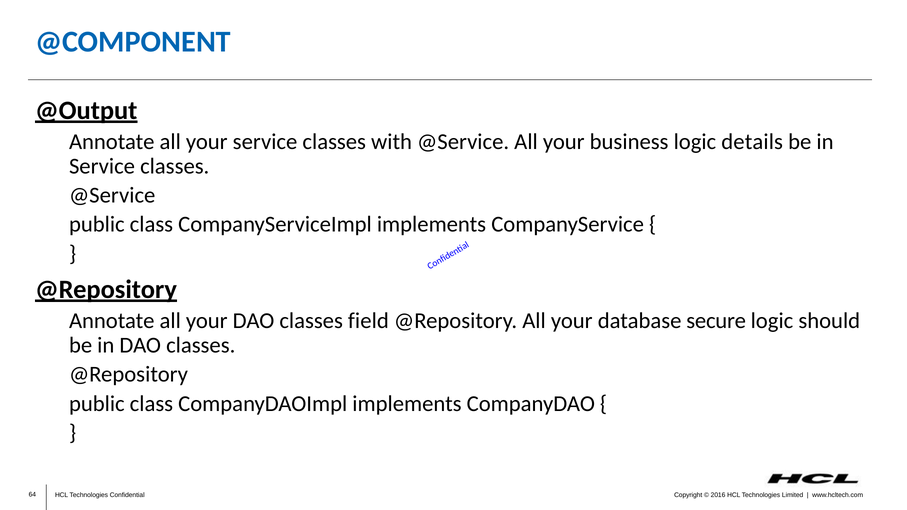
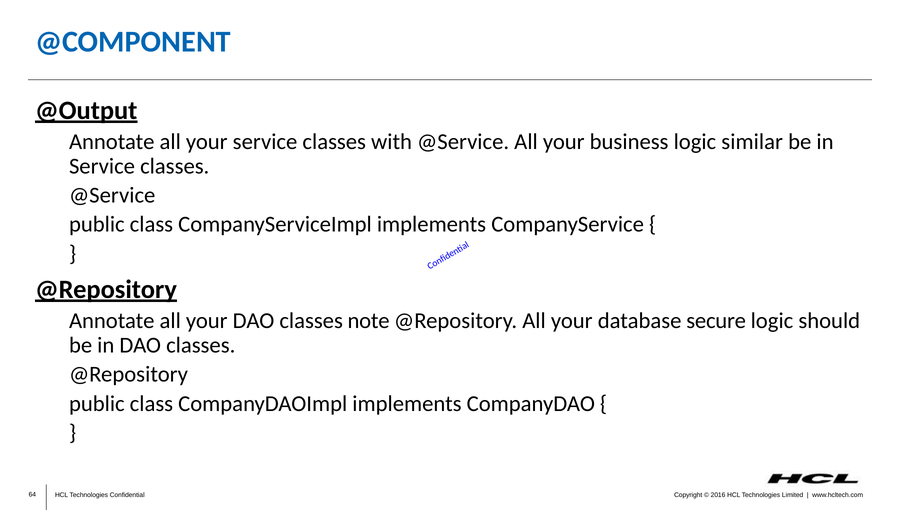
details: details -> similar (752, 142)
field: field -> note (369, 321)
